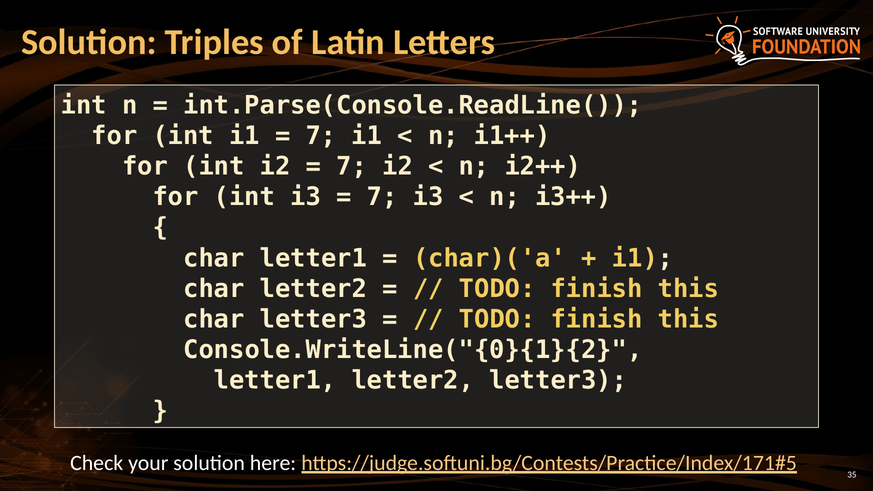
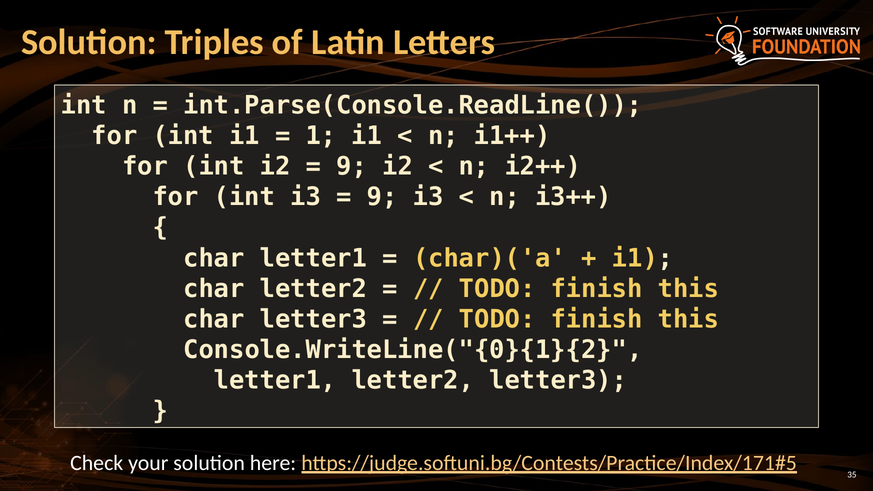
7: 7 -> 1 (321, 136)
7: 7 -> 9 (352, 166)
7: 7 -> 9 (382, 197)
